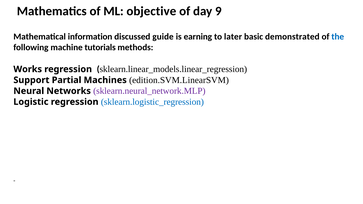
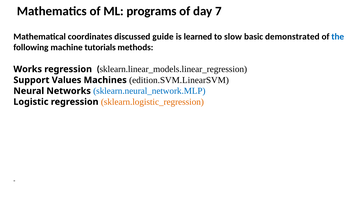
objective: objective -> programs (151, 11)
9: 9 -> 7 (218, 11)
information: information -> coordinates (90, 37)
earning: earning -> learned (198, 37)
later: later -> slow (233, 37)
Partial: Partial -> Values (67, 80)
sklearn.neural_network.MLP colour: purple -> blue (149, 91)
sklearn.logistic_regression colour: blue -> orange (152, 102)
